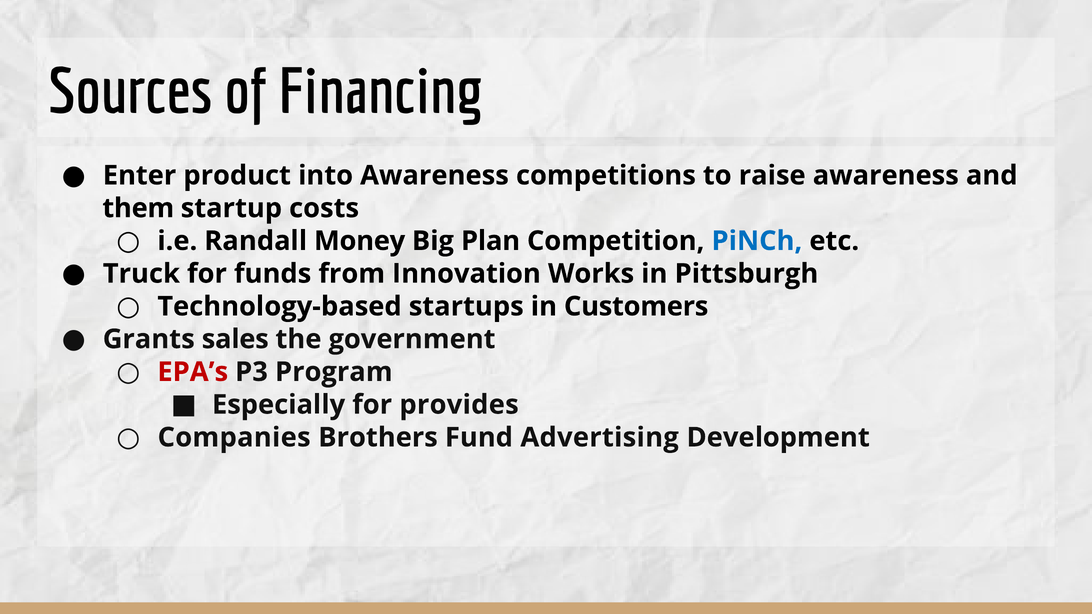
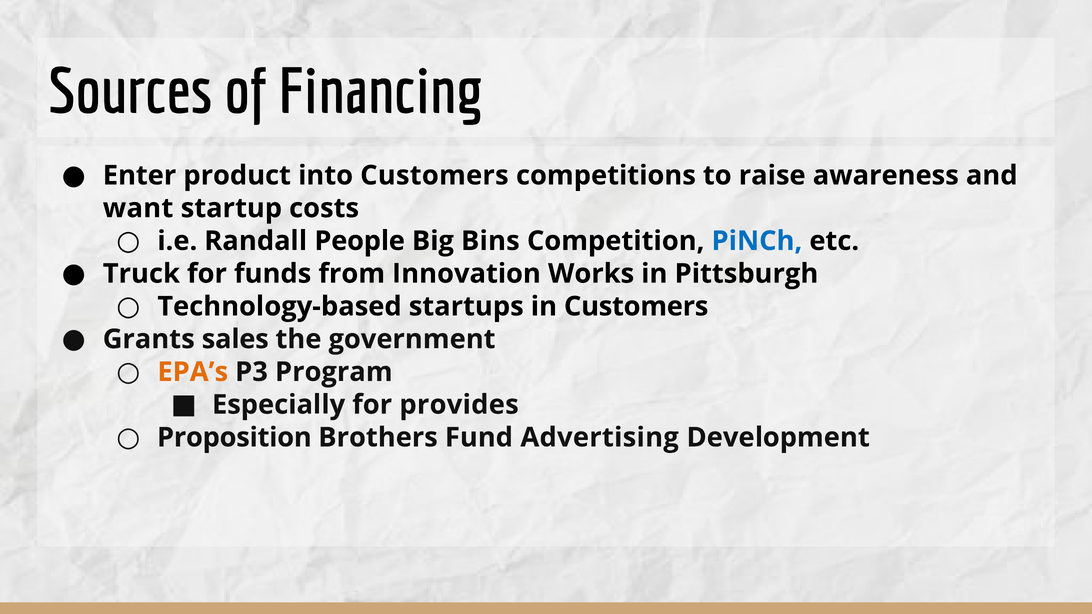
into Awareness: Awareness -> Customers (434, 176)
them: them -> want (138, 208)
Money: Money -> People (360, 241)
Plan: Plan -> Bins (490, 241)
EPA’s colour: red -> orange (193, 372)
Companies: Companies -> Proposition (234, 438)
